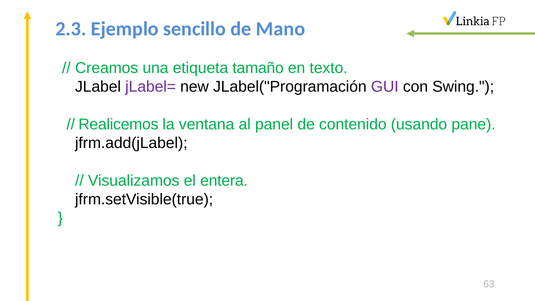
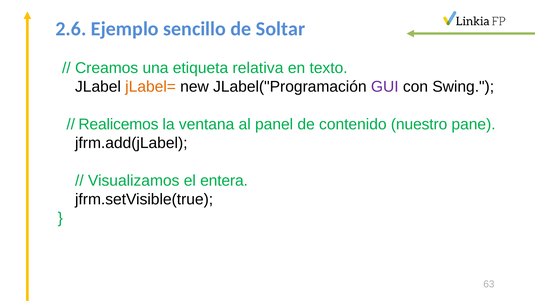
2.3: 2.3 -> 2.6 (71, 29)
Mano: Mano -> Soltar (281, 29)
tamaño: tamaño -> relativa (258, 68)
jLabel= colour: purple -> orange (151, 87)
usando: usando -> nuestro (419, 124)
